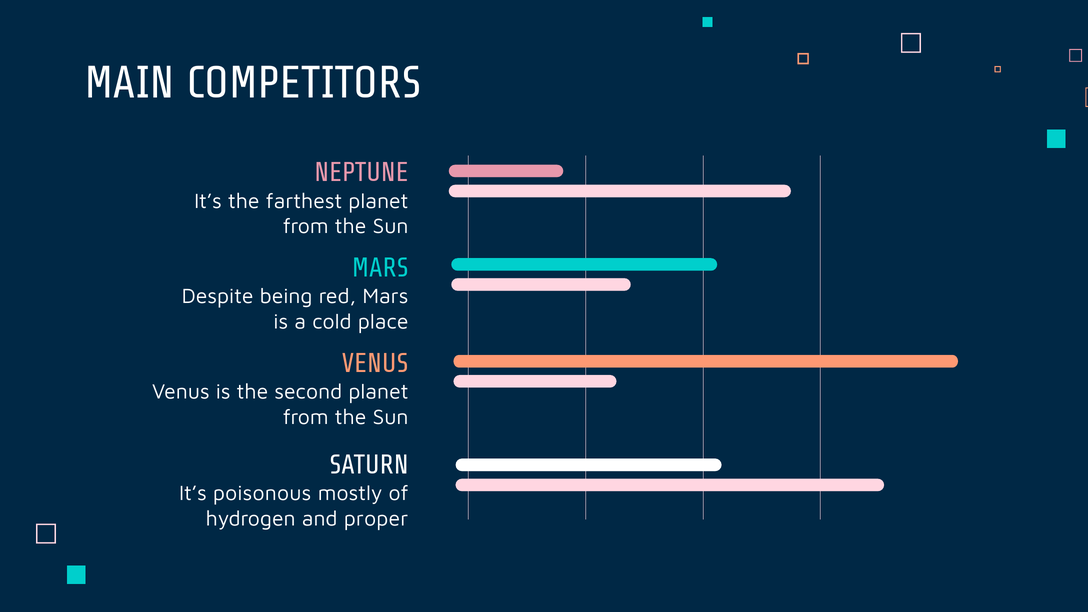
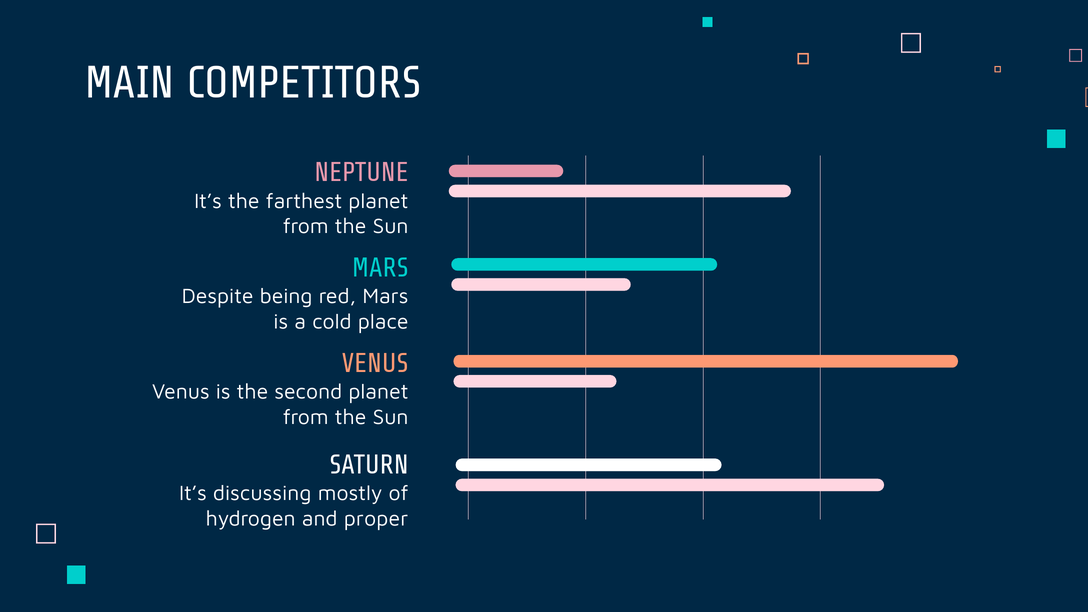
poisonous: poisonous -> discussing (262, 493)
